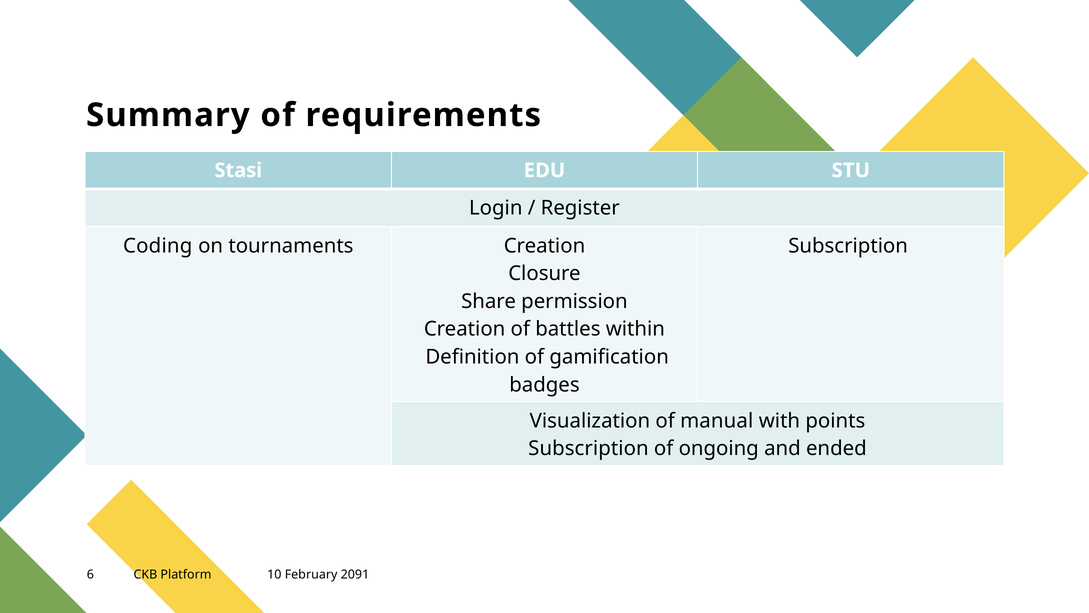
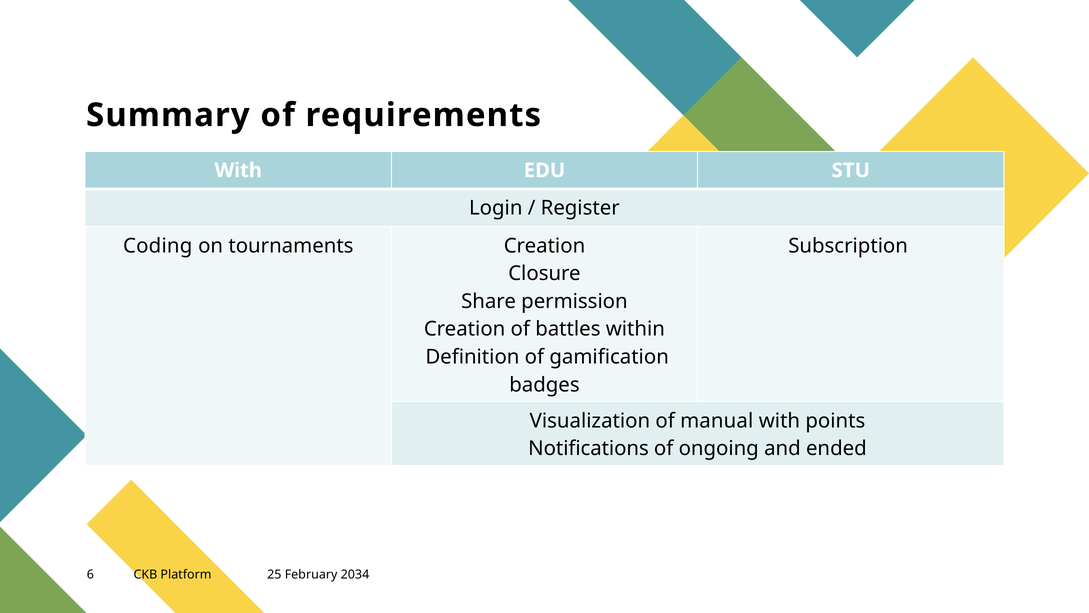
Stasi: Stasi -> With (238, 170)
Subscription: Subscription -> Notifications (589, 448)
10: 10 -> 25 (274, 574)
2091: 2091 -> 2034 (355, 574)
